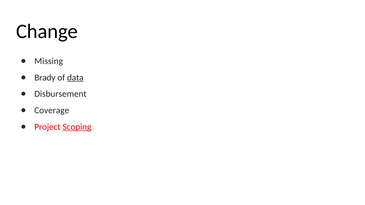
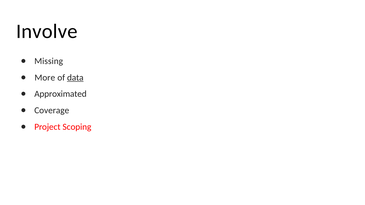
Change: Change -> Involve (47, 31)
Brady: Brady -> More (45, 78)
Disbursement: Disbursement -> Approximated (60, 94)
Scoping underline: present -> none (77, 127)
